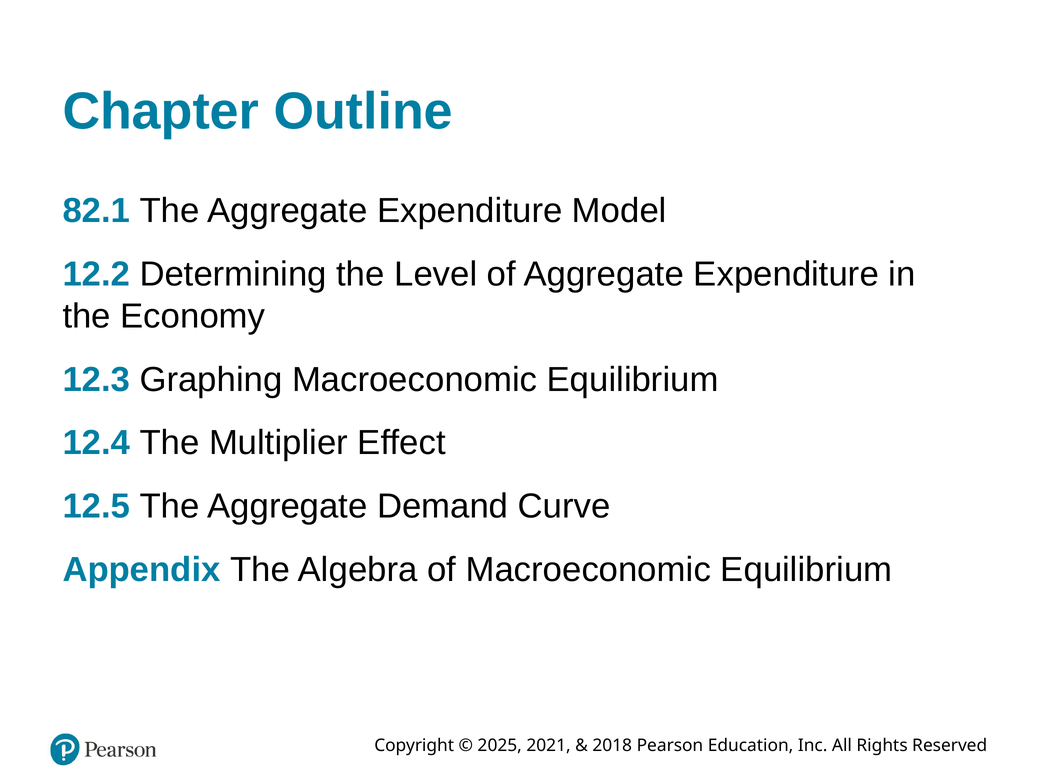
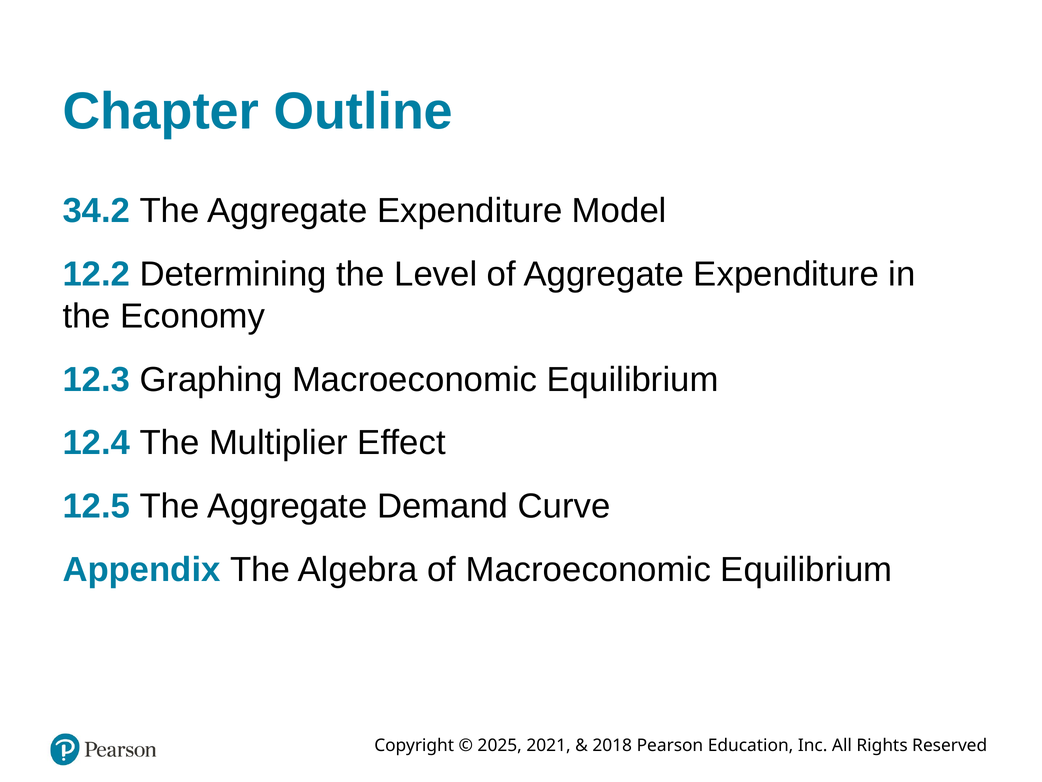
82.1: 82.1 -> 34.2 (96, 211)
